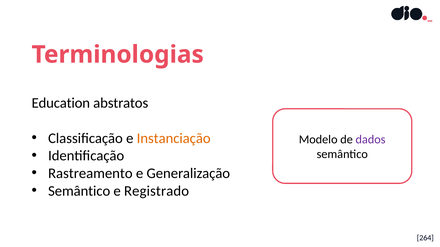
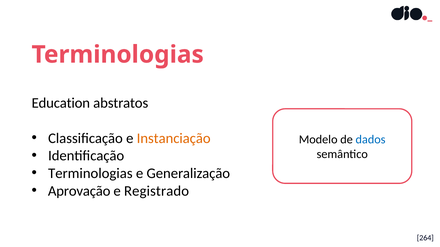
dados colour: purple -> blue (371, 140)
Rastreamento: Rastreamento -> Terminologias (90, 174)
Semântico: Semântico -> Aprovação (79, 191)
